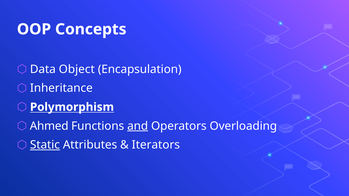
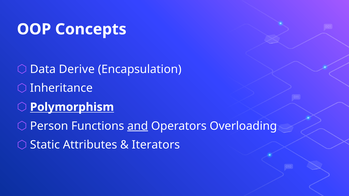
Object: Object -> Derive (77, 69)
Ahmed: Ahmed -> Person (49, 126)
Static underline: present -> none (45, 145)
